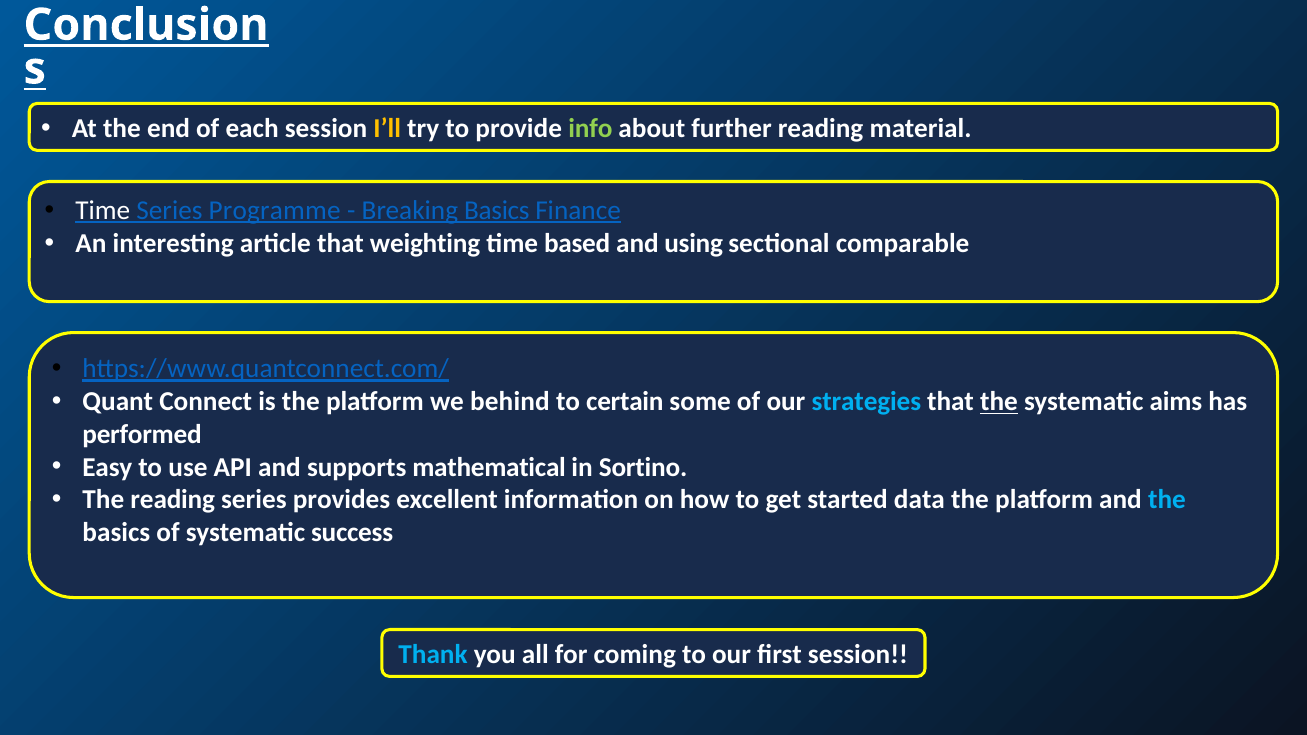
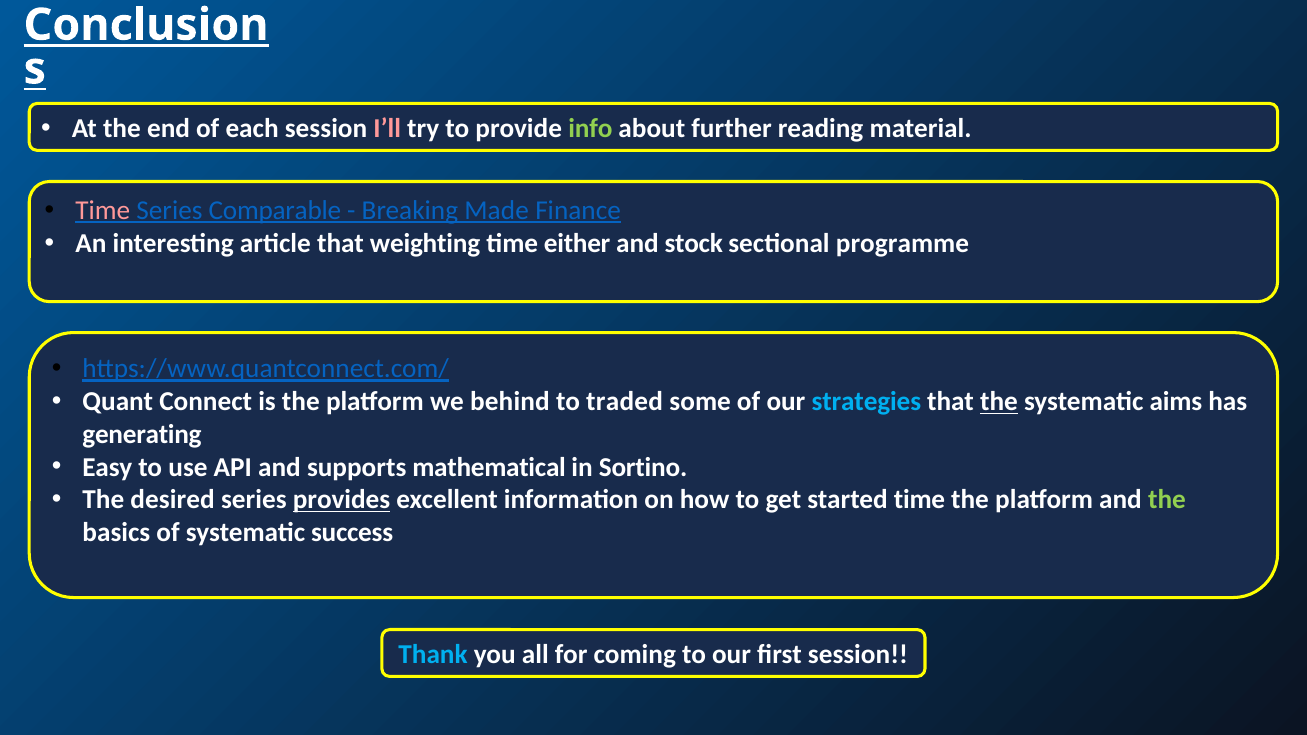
I’ll colour: yellow -> pink (387, 129)
Time colour: white -> pink (103, 210)
Programme: Programme -> Comparable (275, 210)
Breaking Basics: Basics -> Made (497, 210)
based: based -> either (577, 244)
using: using -> stock (694, 244)
comparable: comparable -> programme (903, 244)
certain: certain -> traded (625, 402)
performed: performed -> generating (142, 435)
The reading: reading -> desired (173, 500)
provides underline: none -> present (341, 500)
started data: data -> time (920, 500)
the colour: light blue -> light green (1167, 500)
